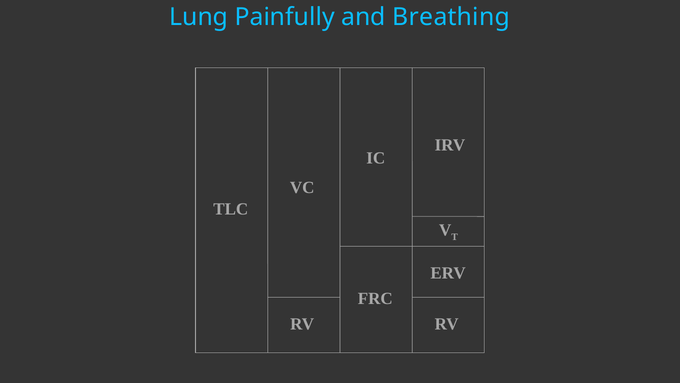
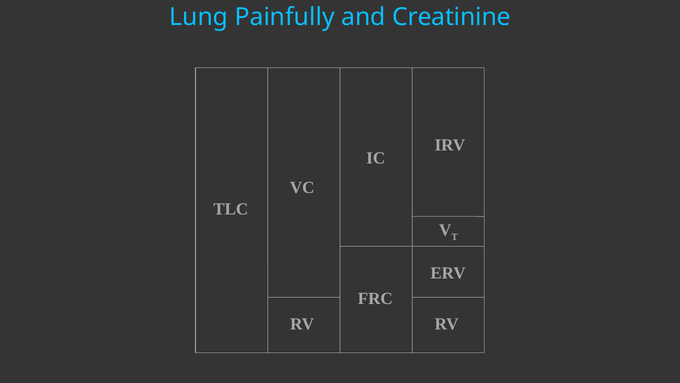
Breathing: Breathing -> Creatinine (451, 17)
